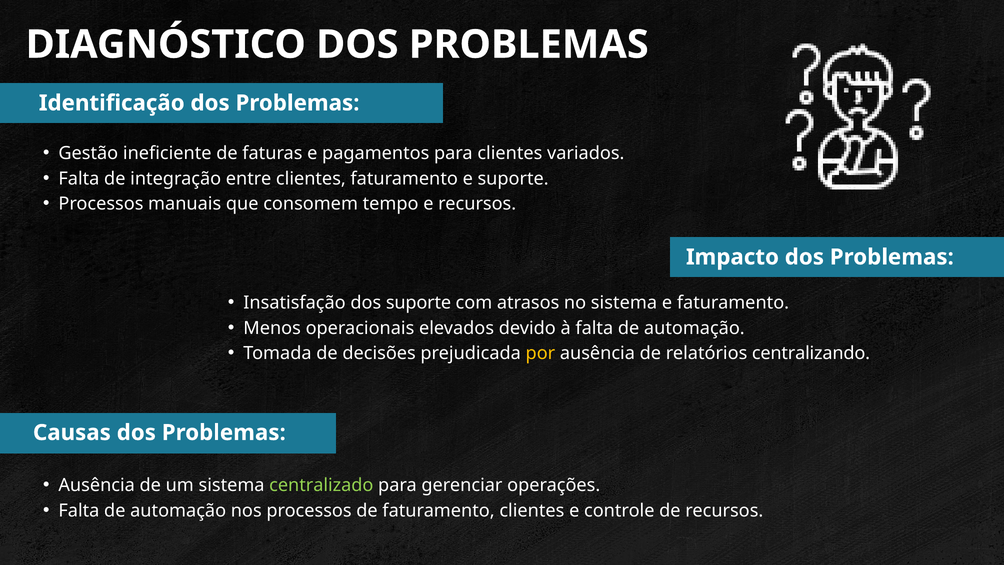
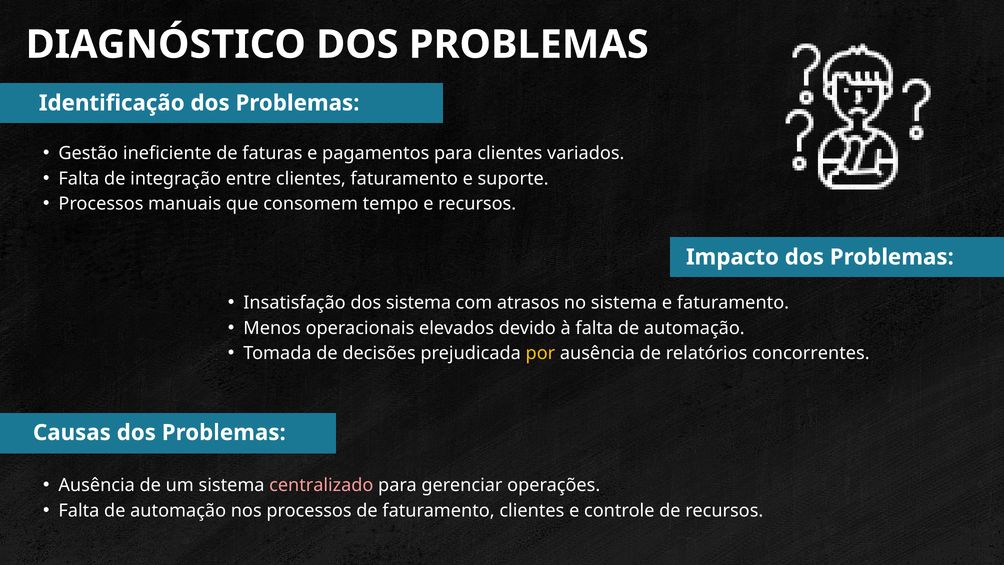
dos suporte: suporte -> sistema (418, 303)
centralizando: centralizando -> concorrentes (811, 353)
centralizado colour: light green -> pink (321, 485)
